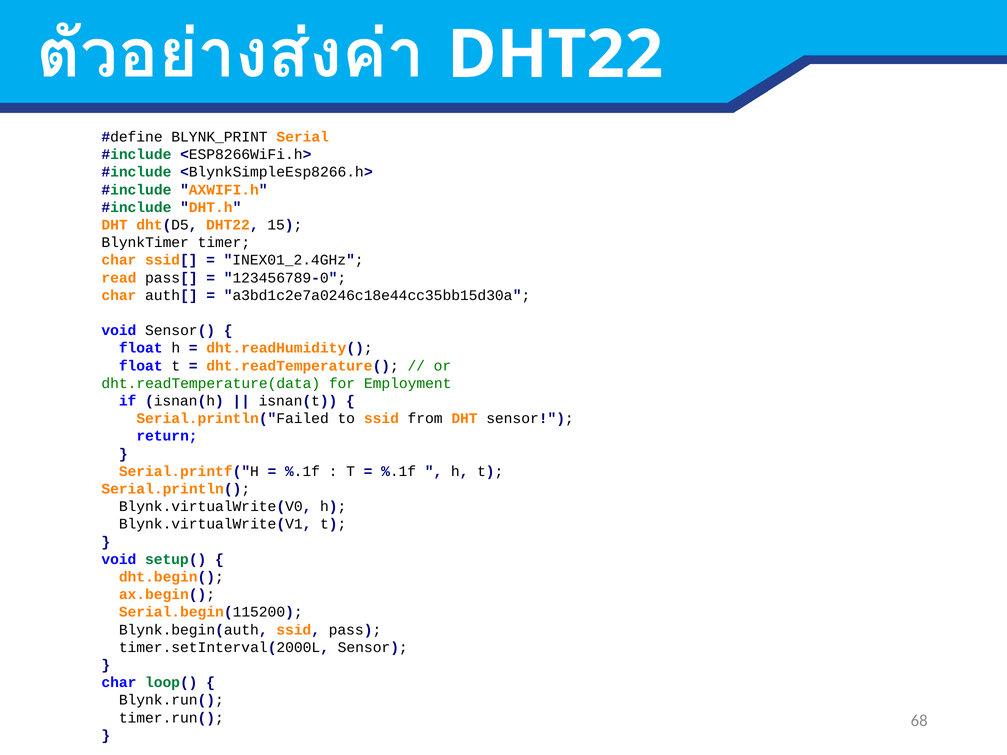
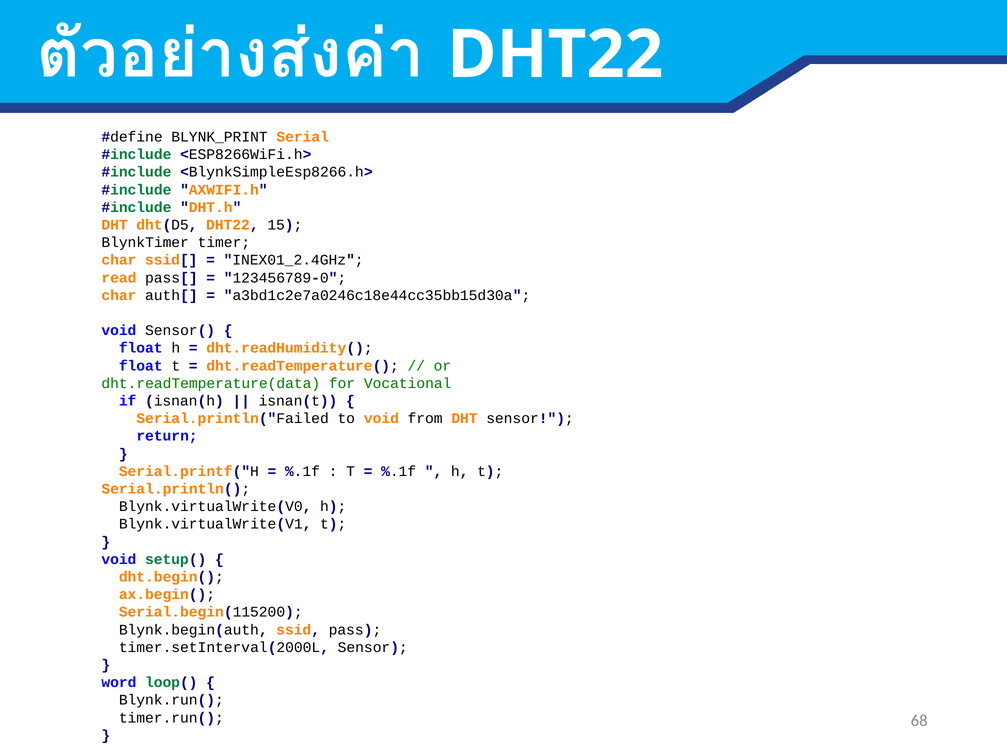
Employment: Employment -> Vocational (408, 383)
to ssid: ssid -> void (381, 419)
char: char -> word (119, 683)
